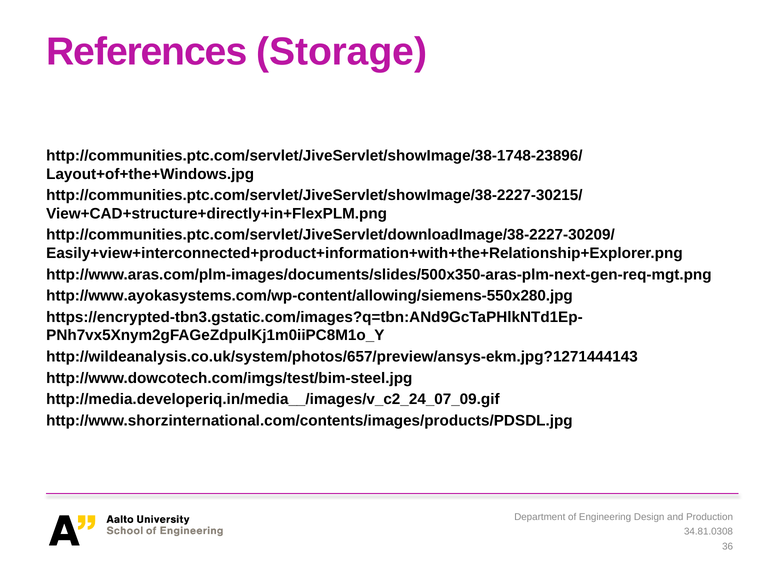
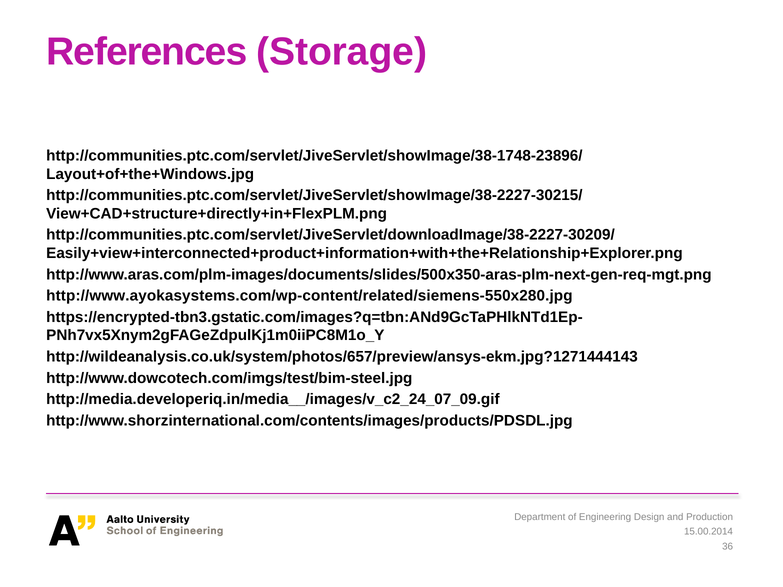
http://www.ayokasystems.com/wp-content/allowing/siemens-550x280.jpg: http://www.ayokasystems.com/wp-content/allowing/siemens-550x280.jpg -> http://www.ayokasystems.com/wp-content/related/siemens-550x280.jpg (309, 296)
34.81.0308: 34.81.0308 -> 15.00.2014 (708, 532)
